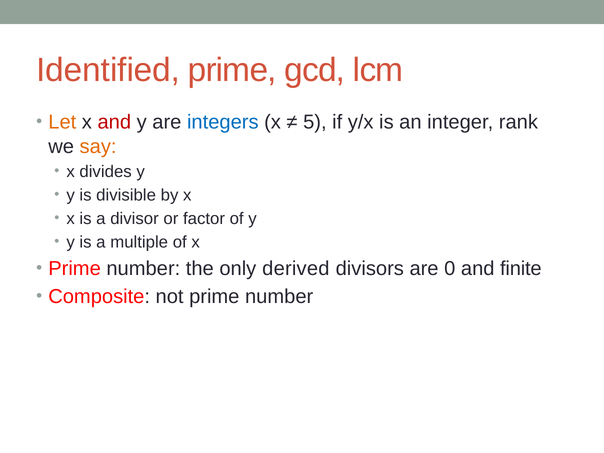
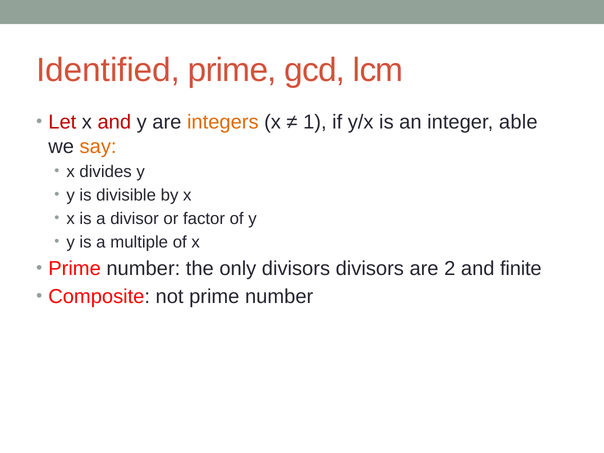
Let colour: orange -> red (62, 122)
integers colour: blue -> orange (223, 122)
5: 5 -> 1 (315, 122)
rank: rank -> able (518, 122)
only derived: derived -> divisors (296, 269)
0: 0 -> 2 (450, 269)
